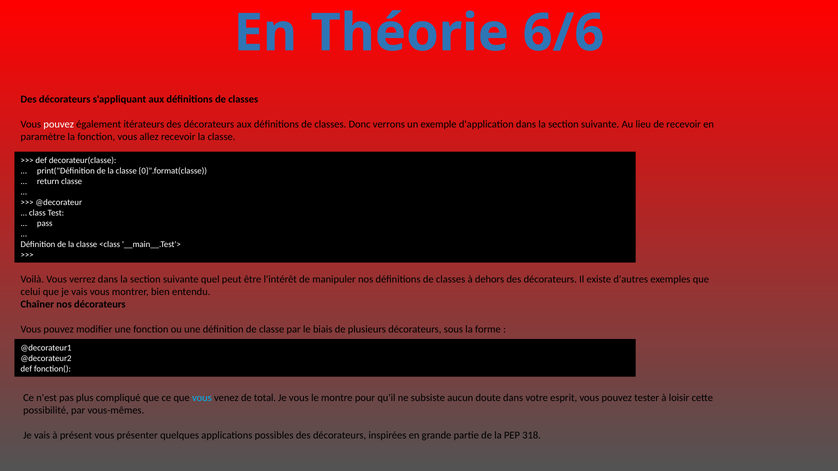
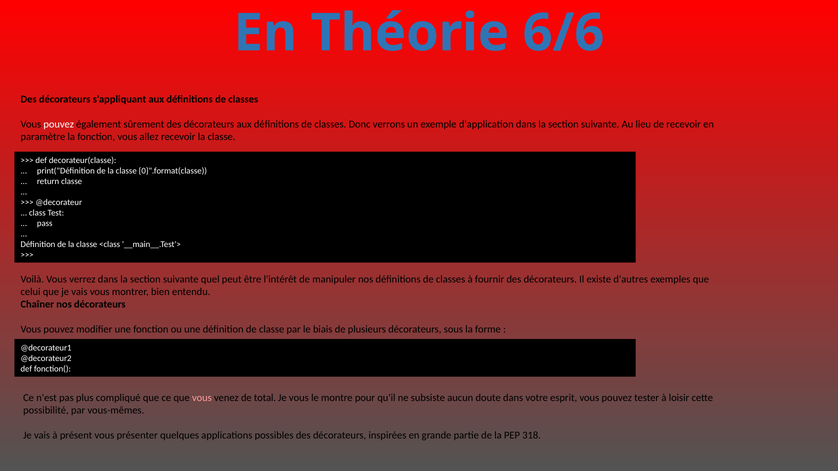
itérateurs: itérateurs -> sûrement (144, 125)
dehors: dehors -> fournir (490, 279)
vous colour: light blue -> pink (202, 398)
